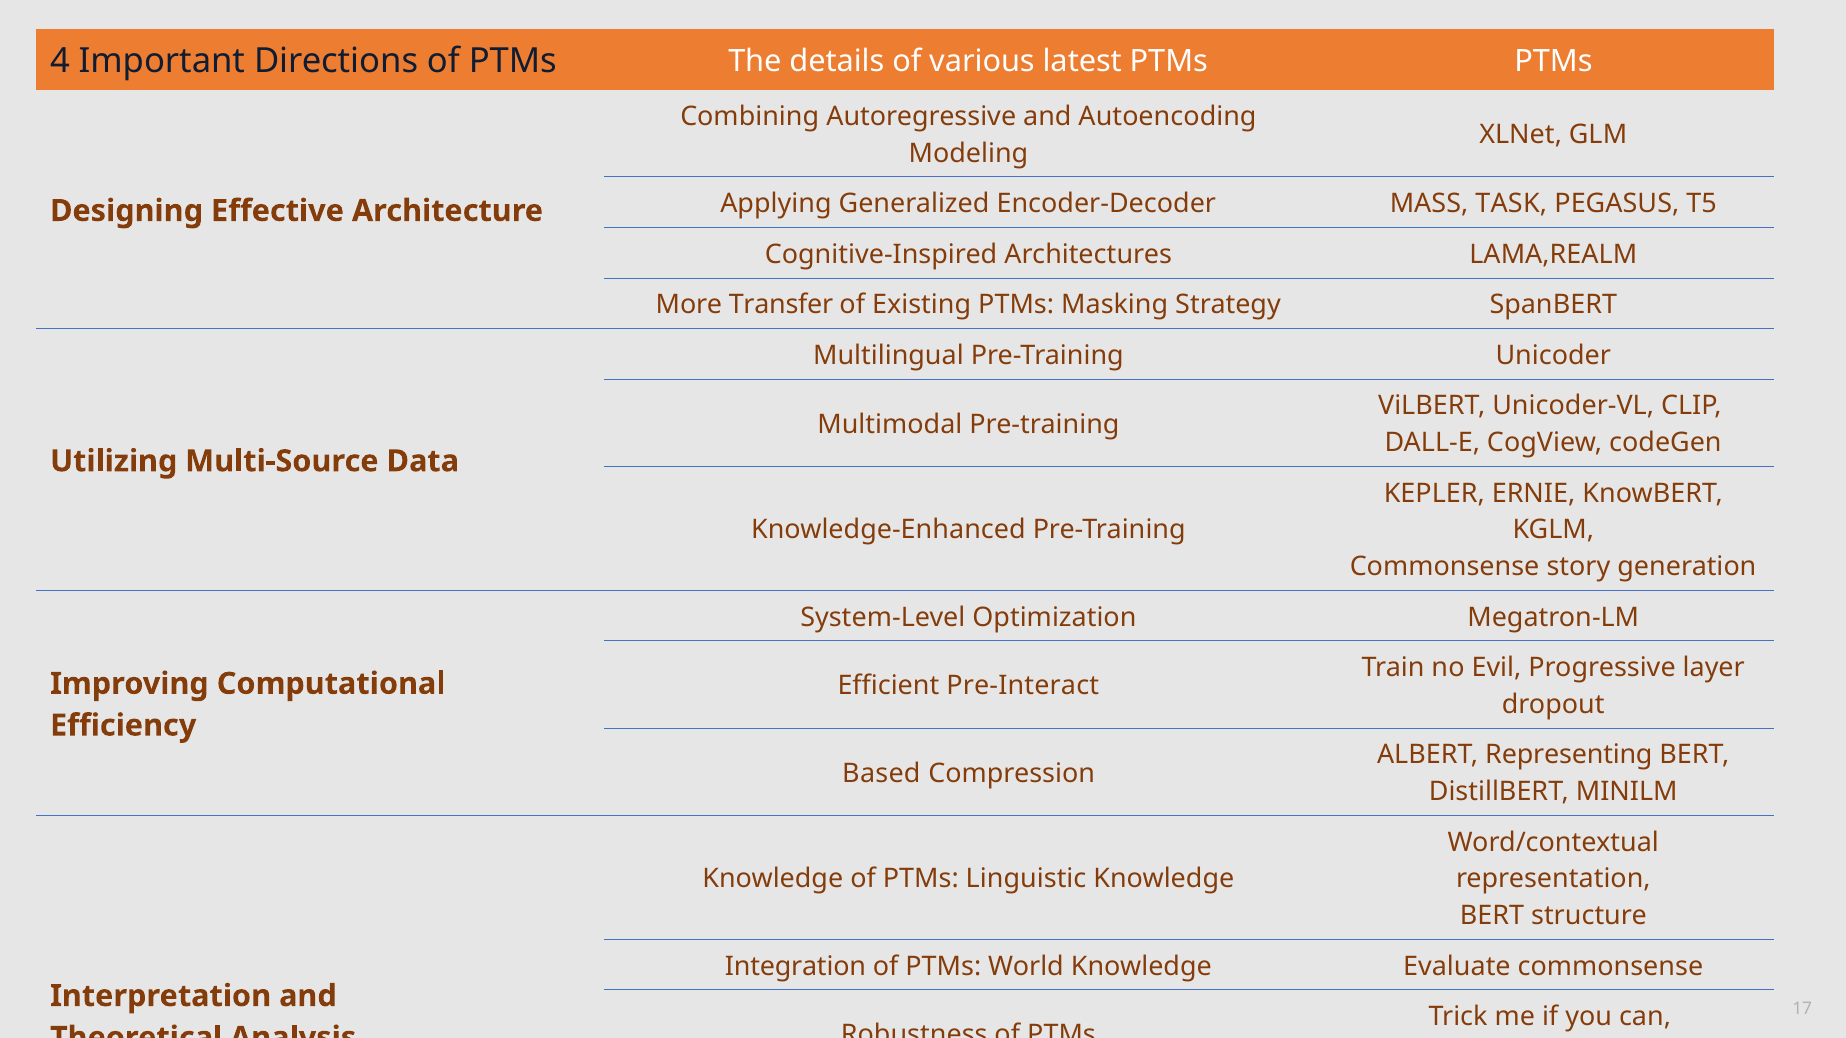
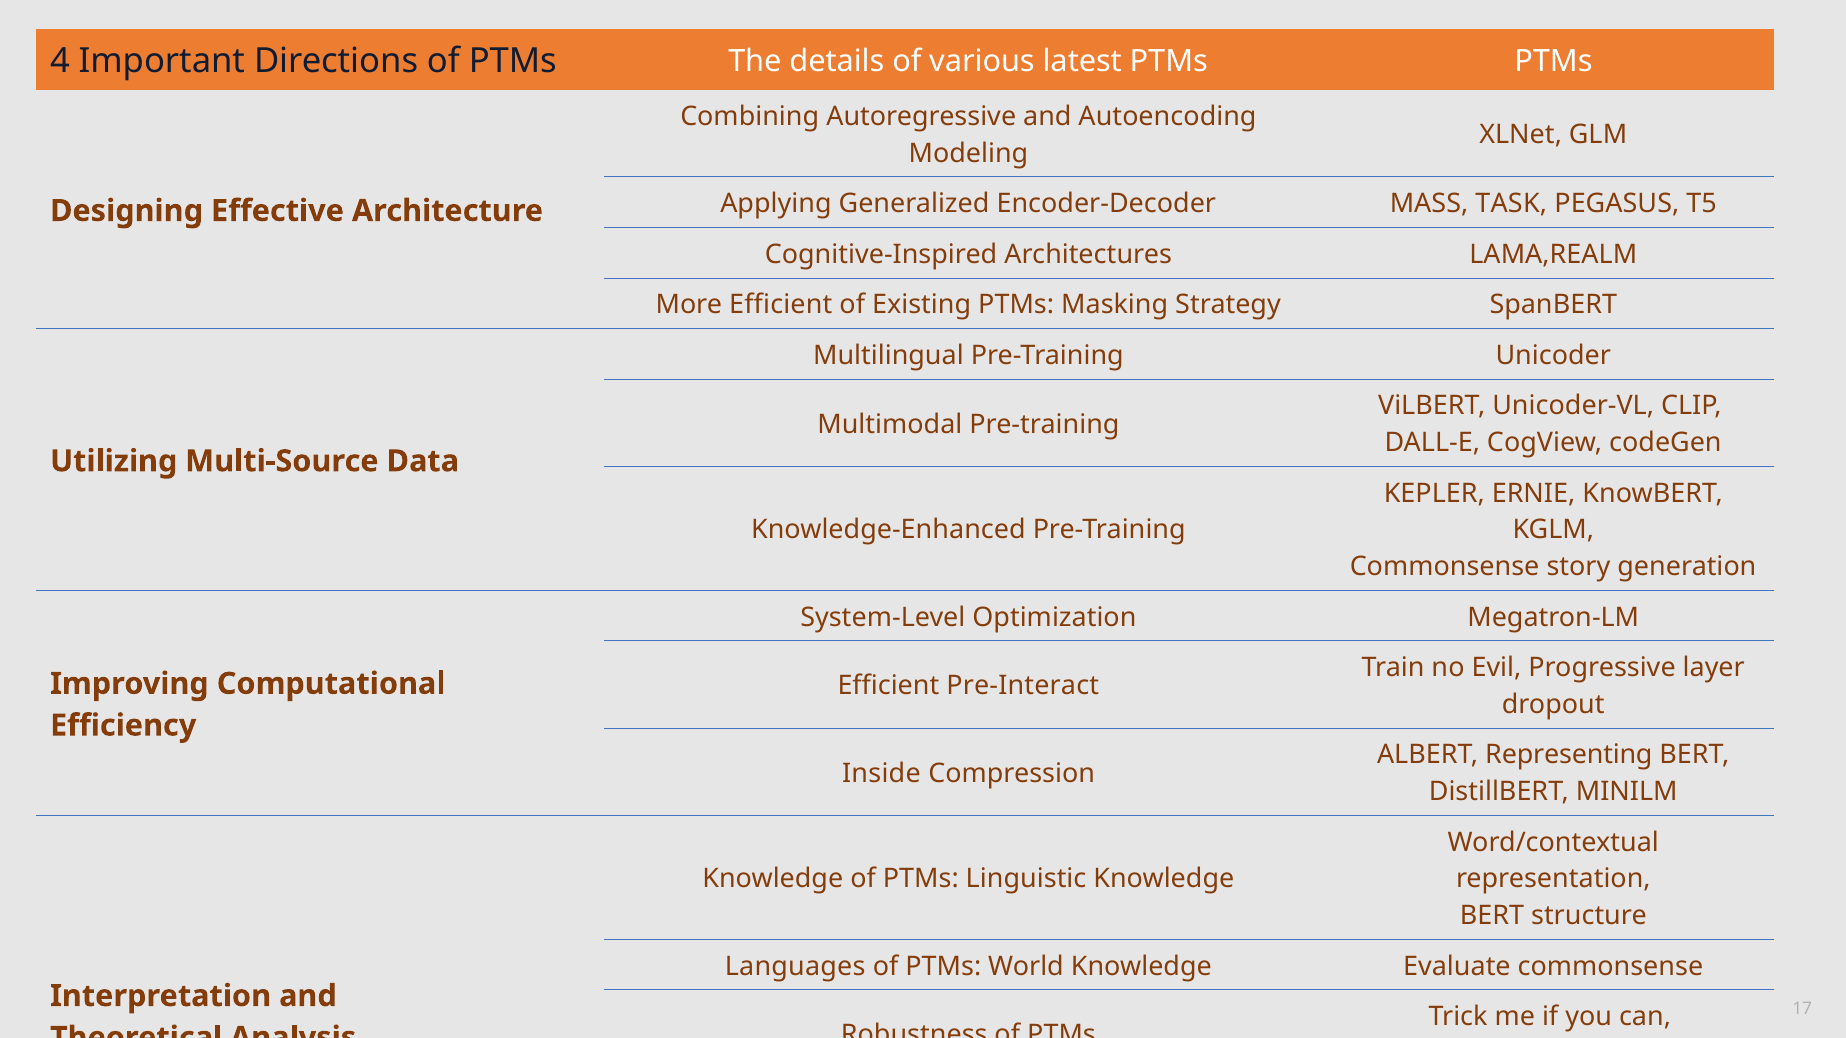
More Transfer: Transfer -> Efficient (781, 305)
Based: Based -> Inside (881, 774)
Integration: Integration -> Languages (795, 966)
